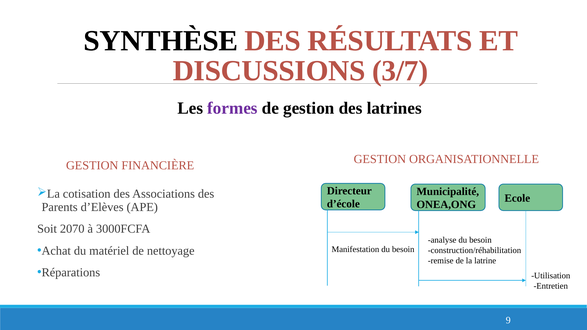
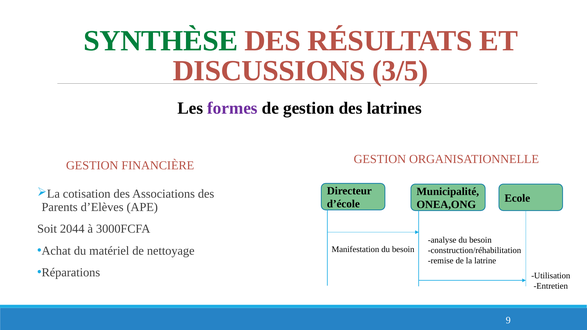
SYNTHÈSE colour: black -> green (161, 41)
3/7: 3/7 -> 3/5 (400, 71)
2070: 2070 -> 2044 (72, 229)
